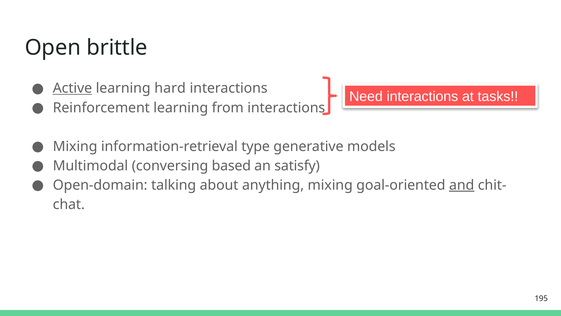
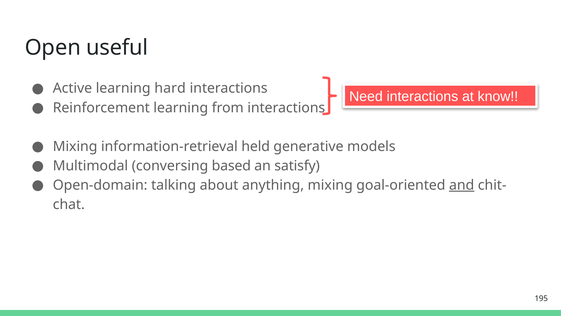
brittle: brittle -> useful (117, 48)
Active underline: present -> none (72, 88)
tasks: tasks -> know (498, 97)
type: type -> held (256, 146)
